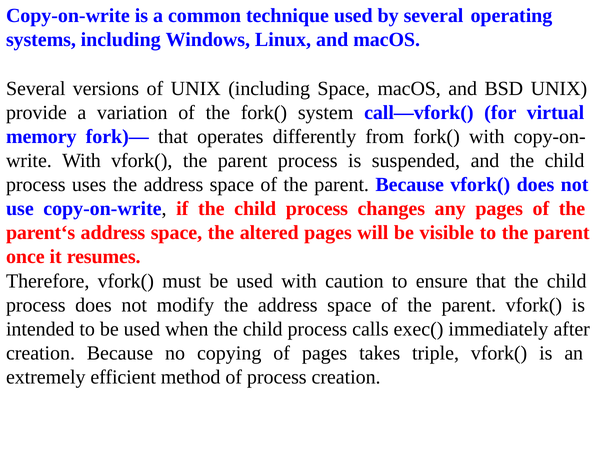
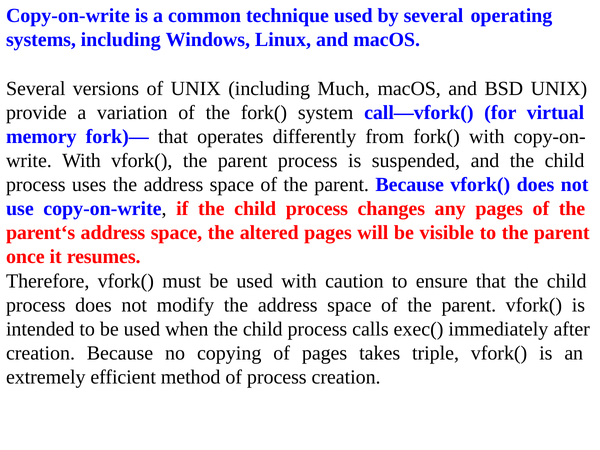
including Space: Space -> Much (344, 89)
